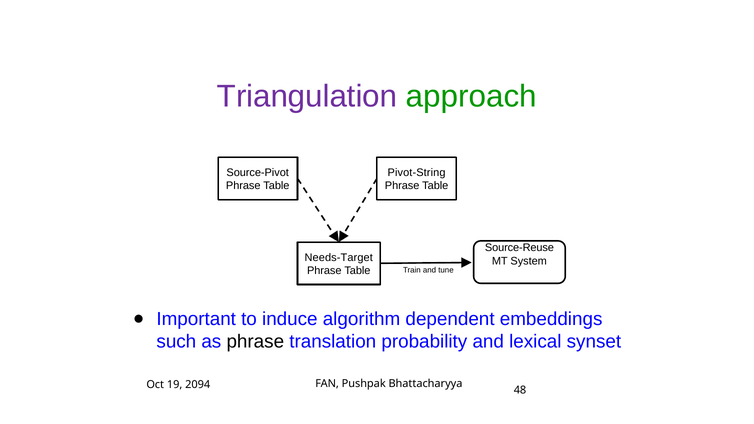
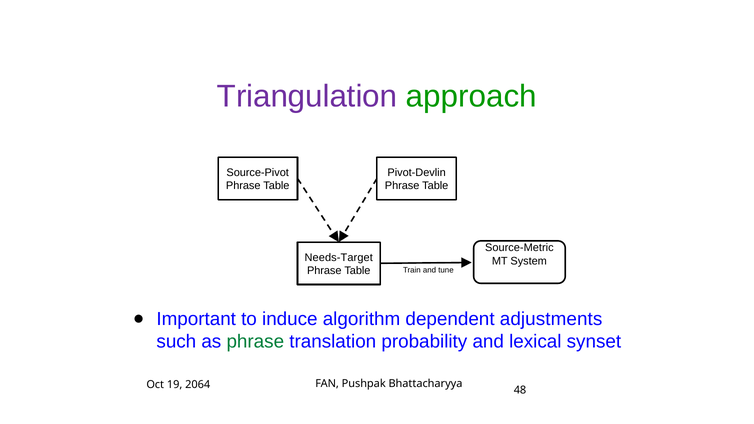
Pivot-String: Pivot-String -> Pivot-Devlin (417, 173)
Source-Reuse: Source-Reuse -> Source-Metric (519, 248)
embeddings: embeddings -> adjustments (551, 319)
phrase colour: black -> green (255, 342)
2094: 2094 -> 2064 (198, 385)
